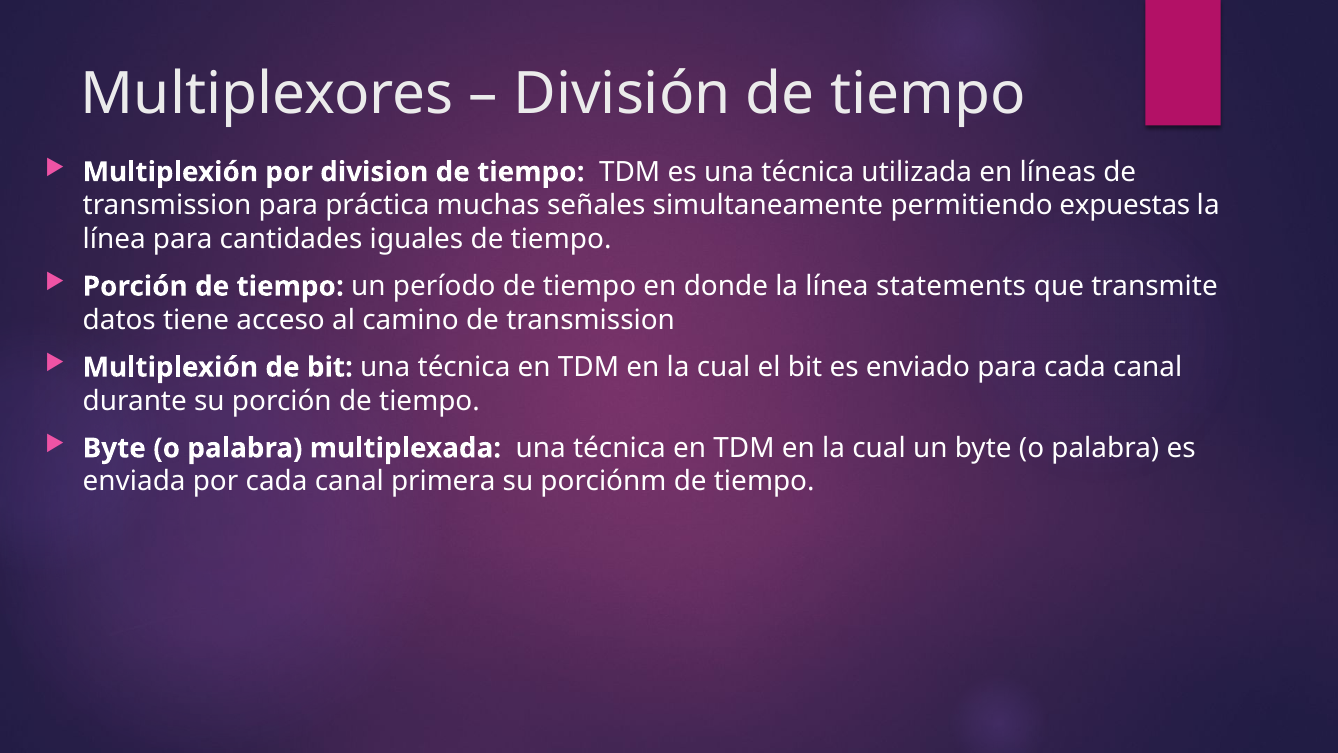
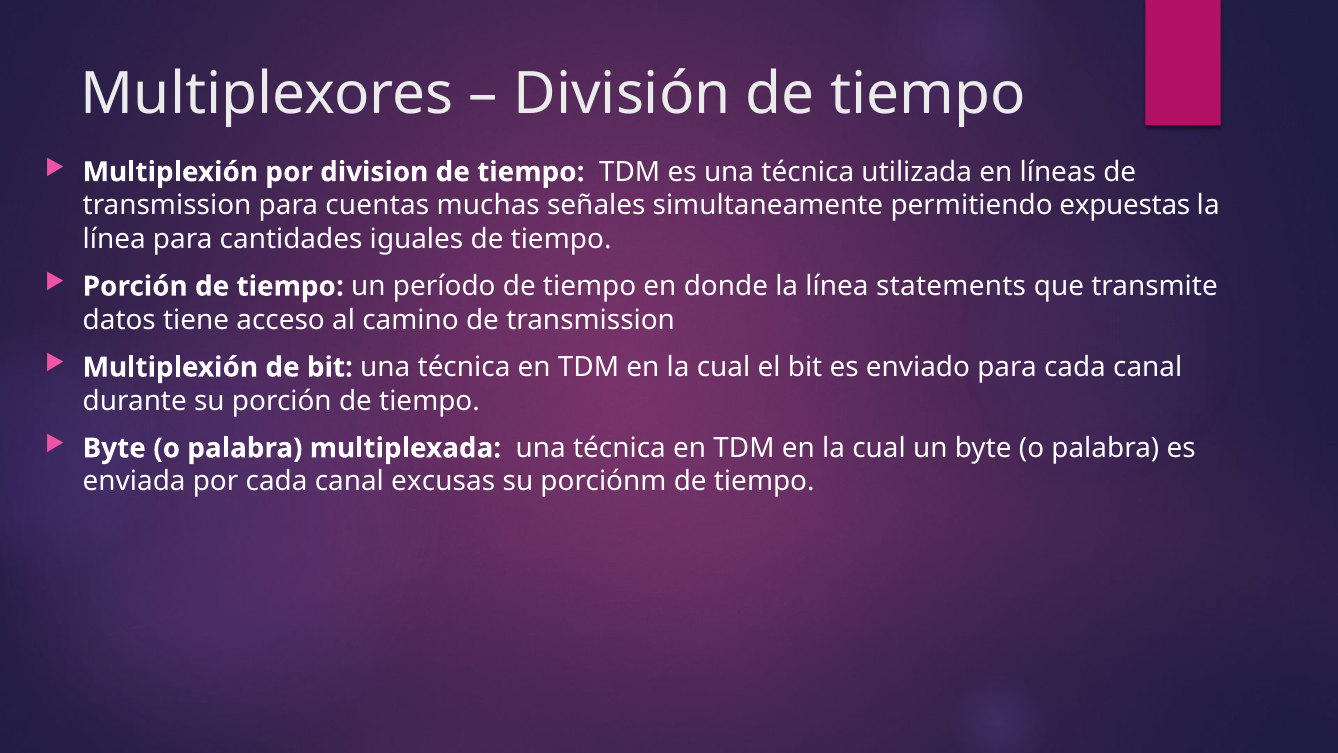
práctica: práctica -> cuentas (377, 205)
primera: primera -> excusas (443, 481)
